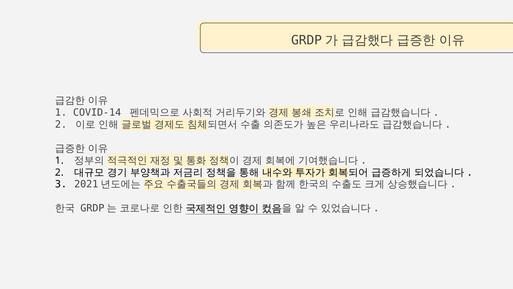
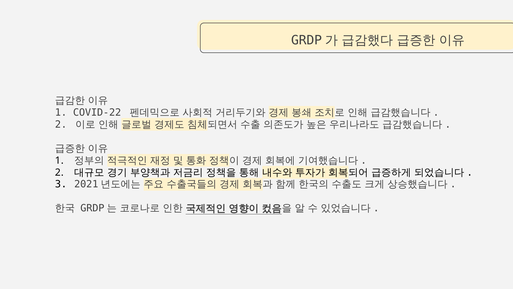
COVID-14: COVID-14 -> COVID-22 (97, 112)
